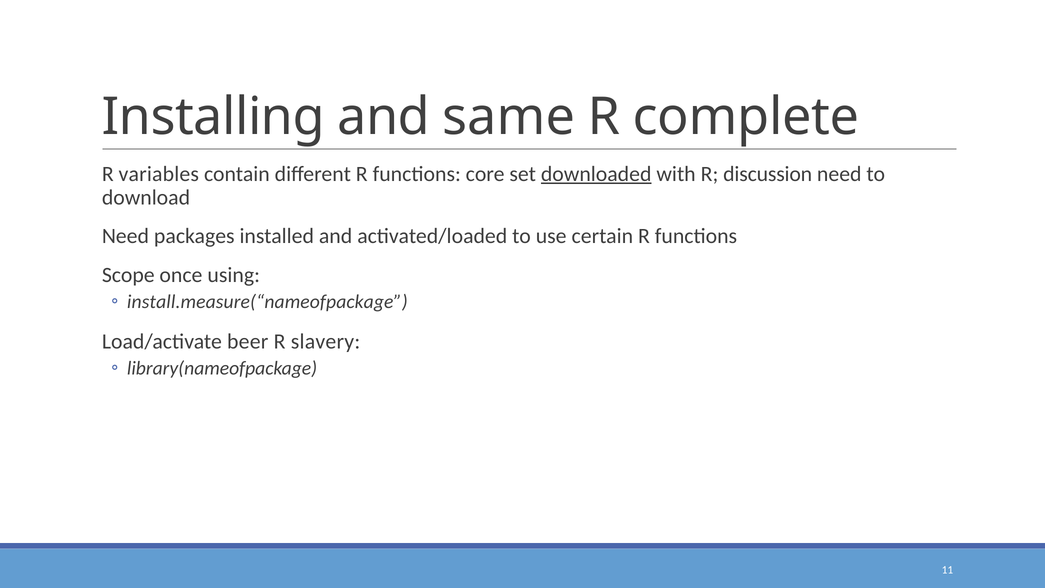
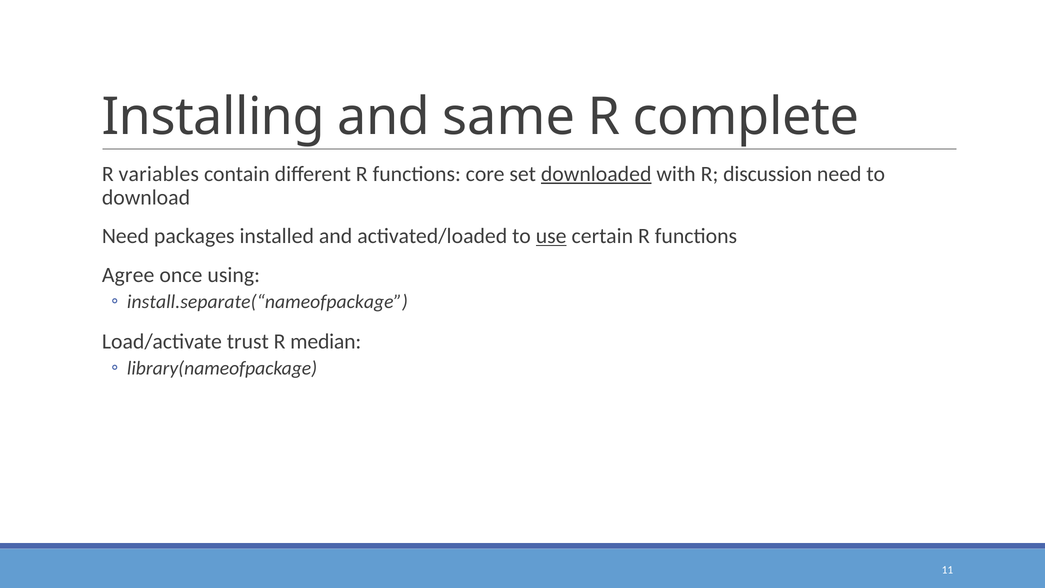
use underline: none -> present (551, 236)
Scope: Scope -> Agree (128, 275)
install.measure(“nameofpackage: install.measure(“nameofpackage -> install.separate(“nameofpackage (267, 302)
beer: beer -> trust (248, 341)
slavery: slavery -> median (326, 341)
